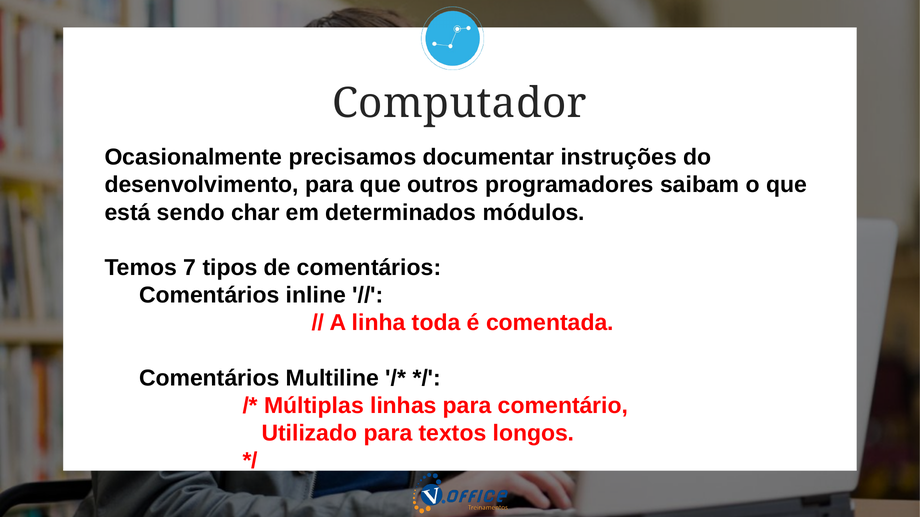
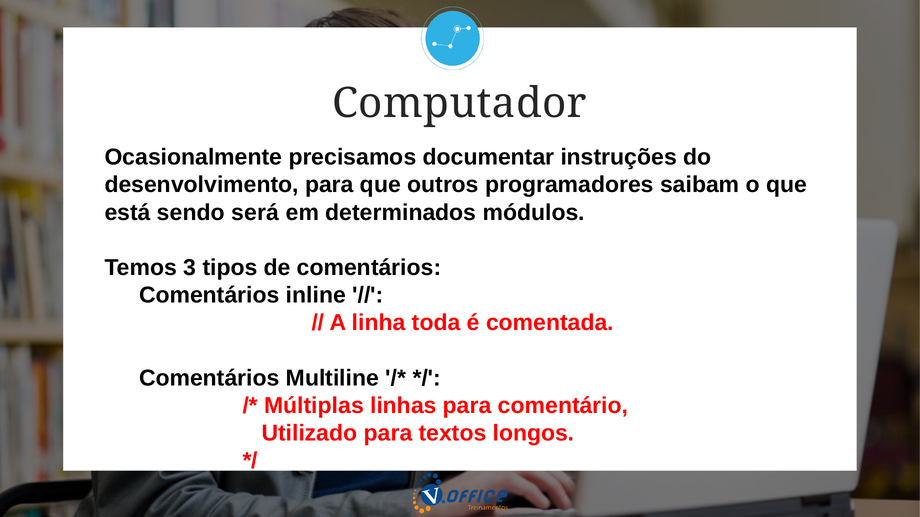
char: char -> será (255, 213)
7: 7 -> 3 (190, 268)
